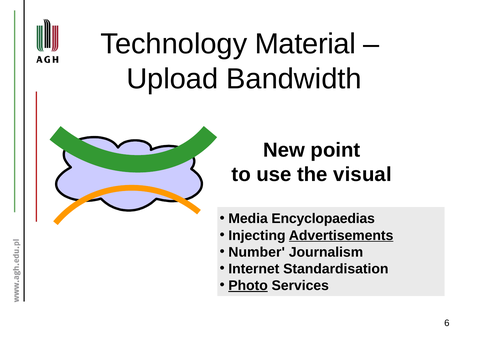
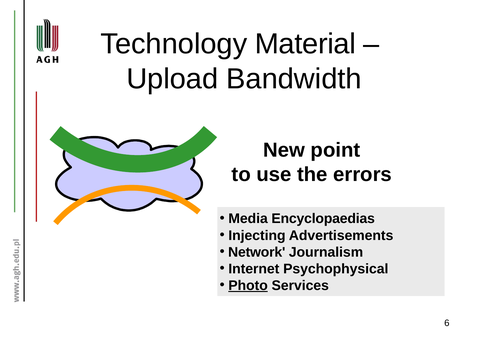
visual: visual -> errors (363, 175)
Advertisements underline: present -> none (341, 236)
Number: Number -> Network (257, 252)
Standardisation: Standardisation -> Psychophysical (336, 269)
